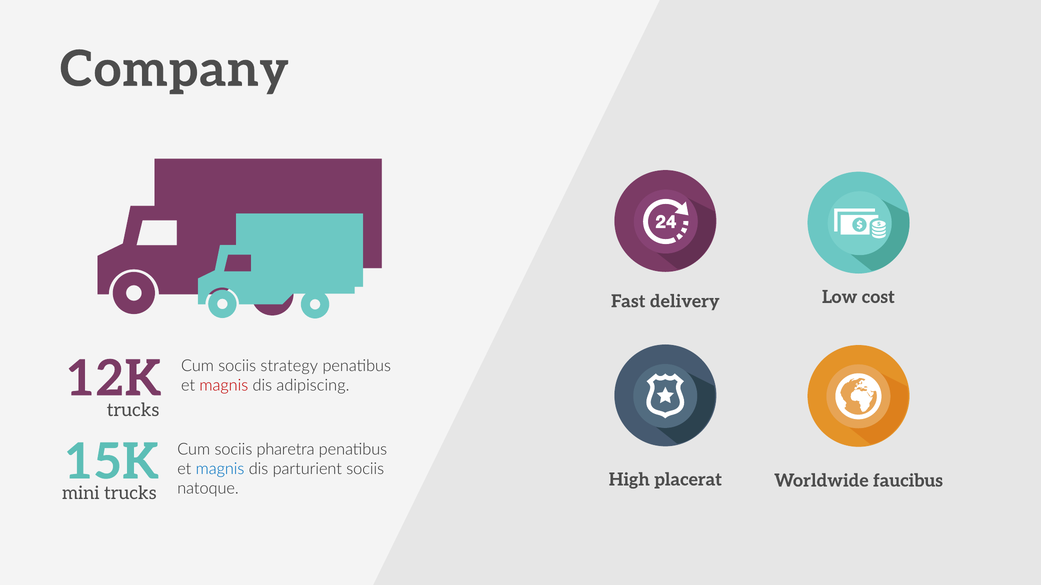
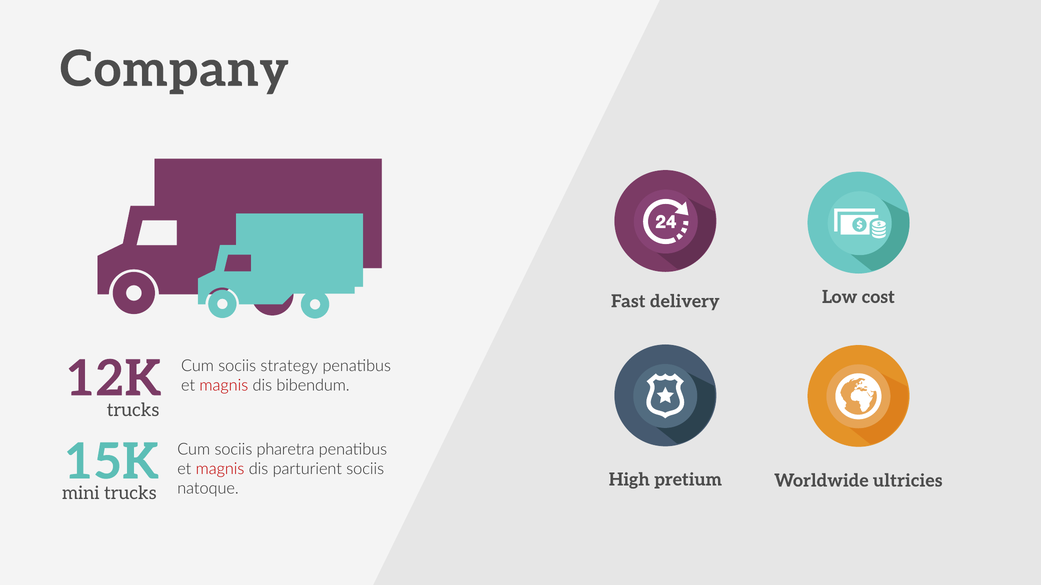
adipiscing: adipiscing -> bibendum (313, 386)
magnis colour: blue -> red (220, 470)
faucibus: faucibus -> ultricies (908, 481)
placerat: placerat -> pretium (688, 480)
